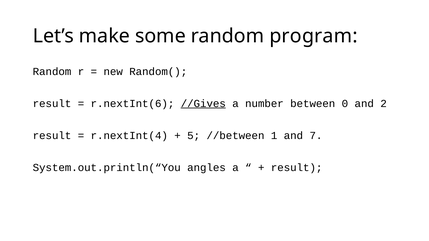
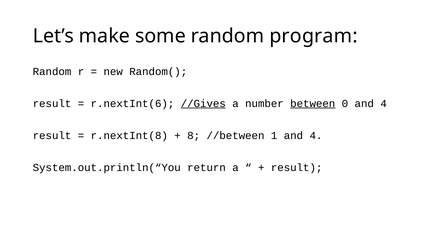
between underline: none -> present (313, 104)
0 and 2: 2 -> 4 (384, 104)
r.nextInt(4: r.nextInt(4 -> r.nextInt(8 (129, 136)
5: 5 -> 8 (194, 136)
1 and 7: 7 -> 4 (316, 136)
angles: angles -> return (207, 168)
